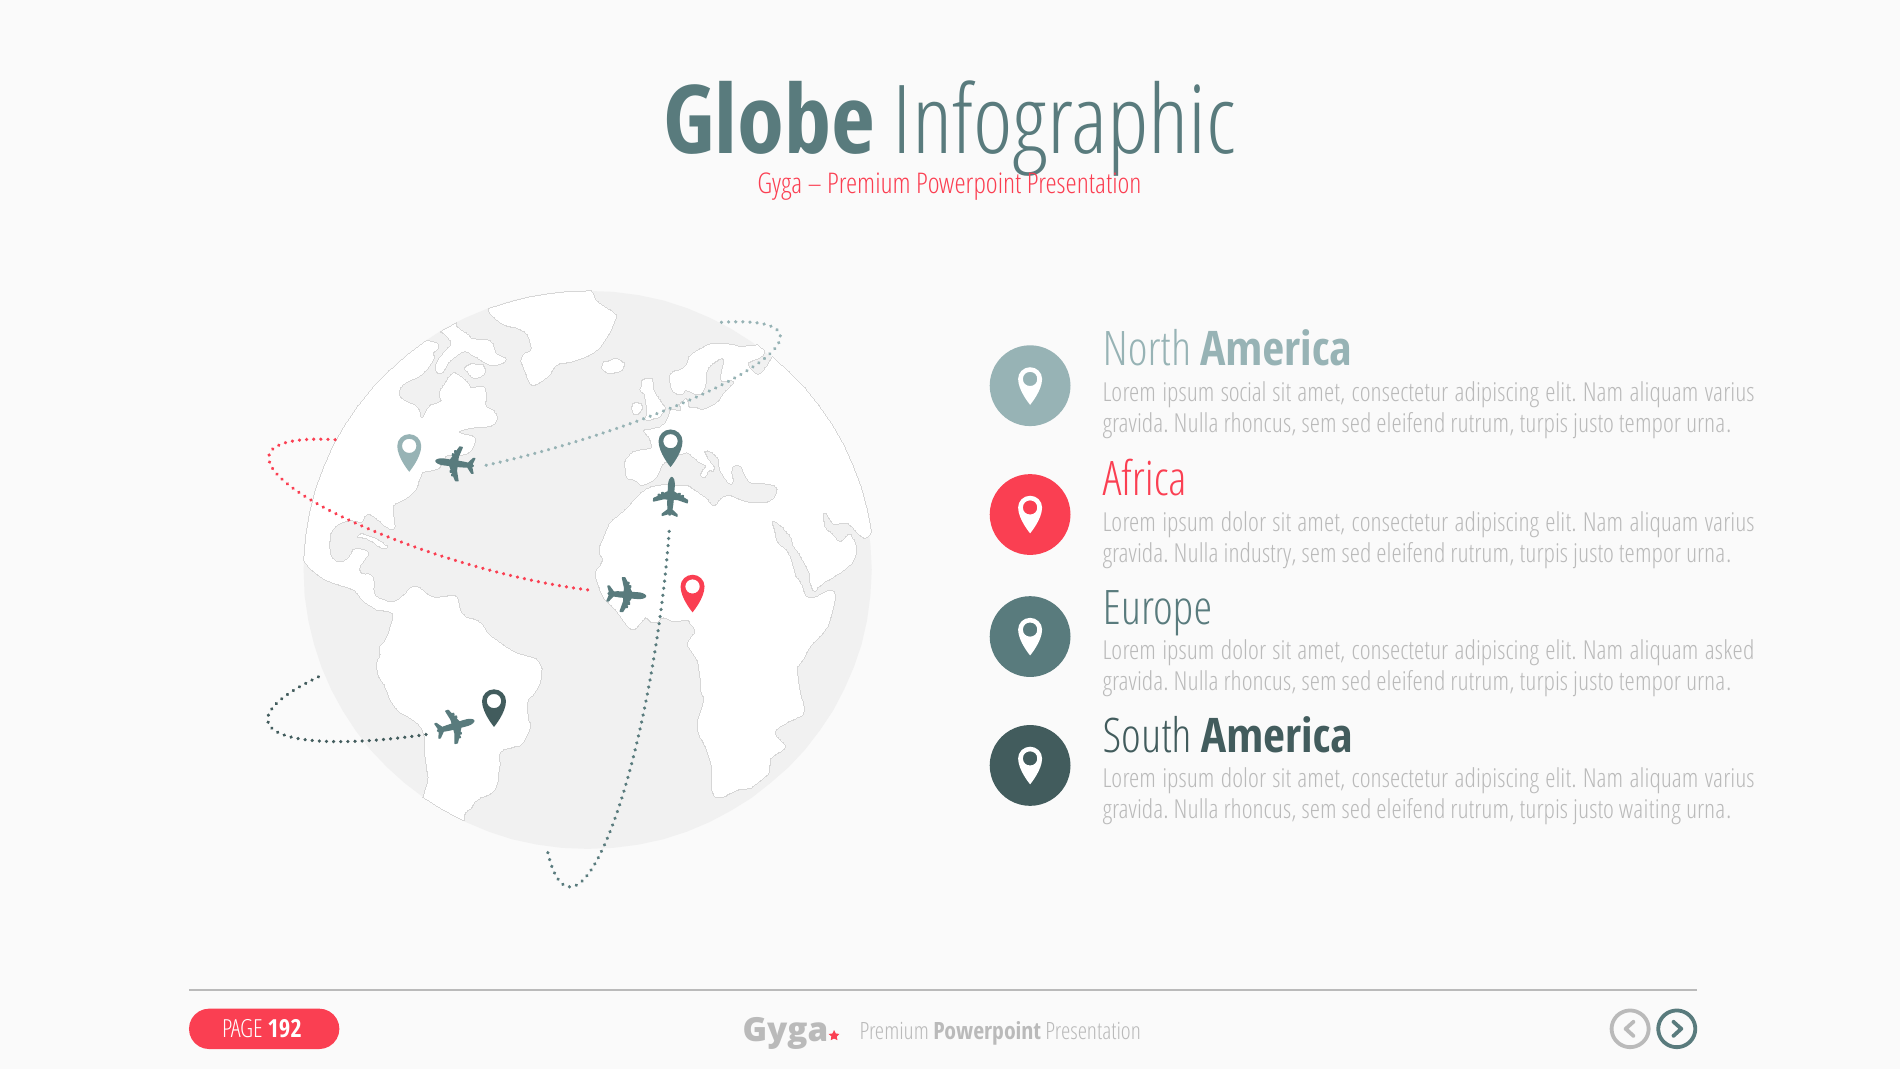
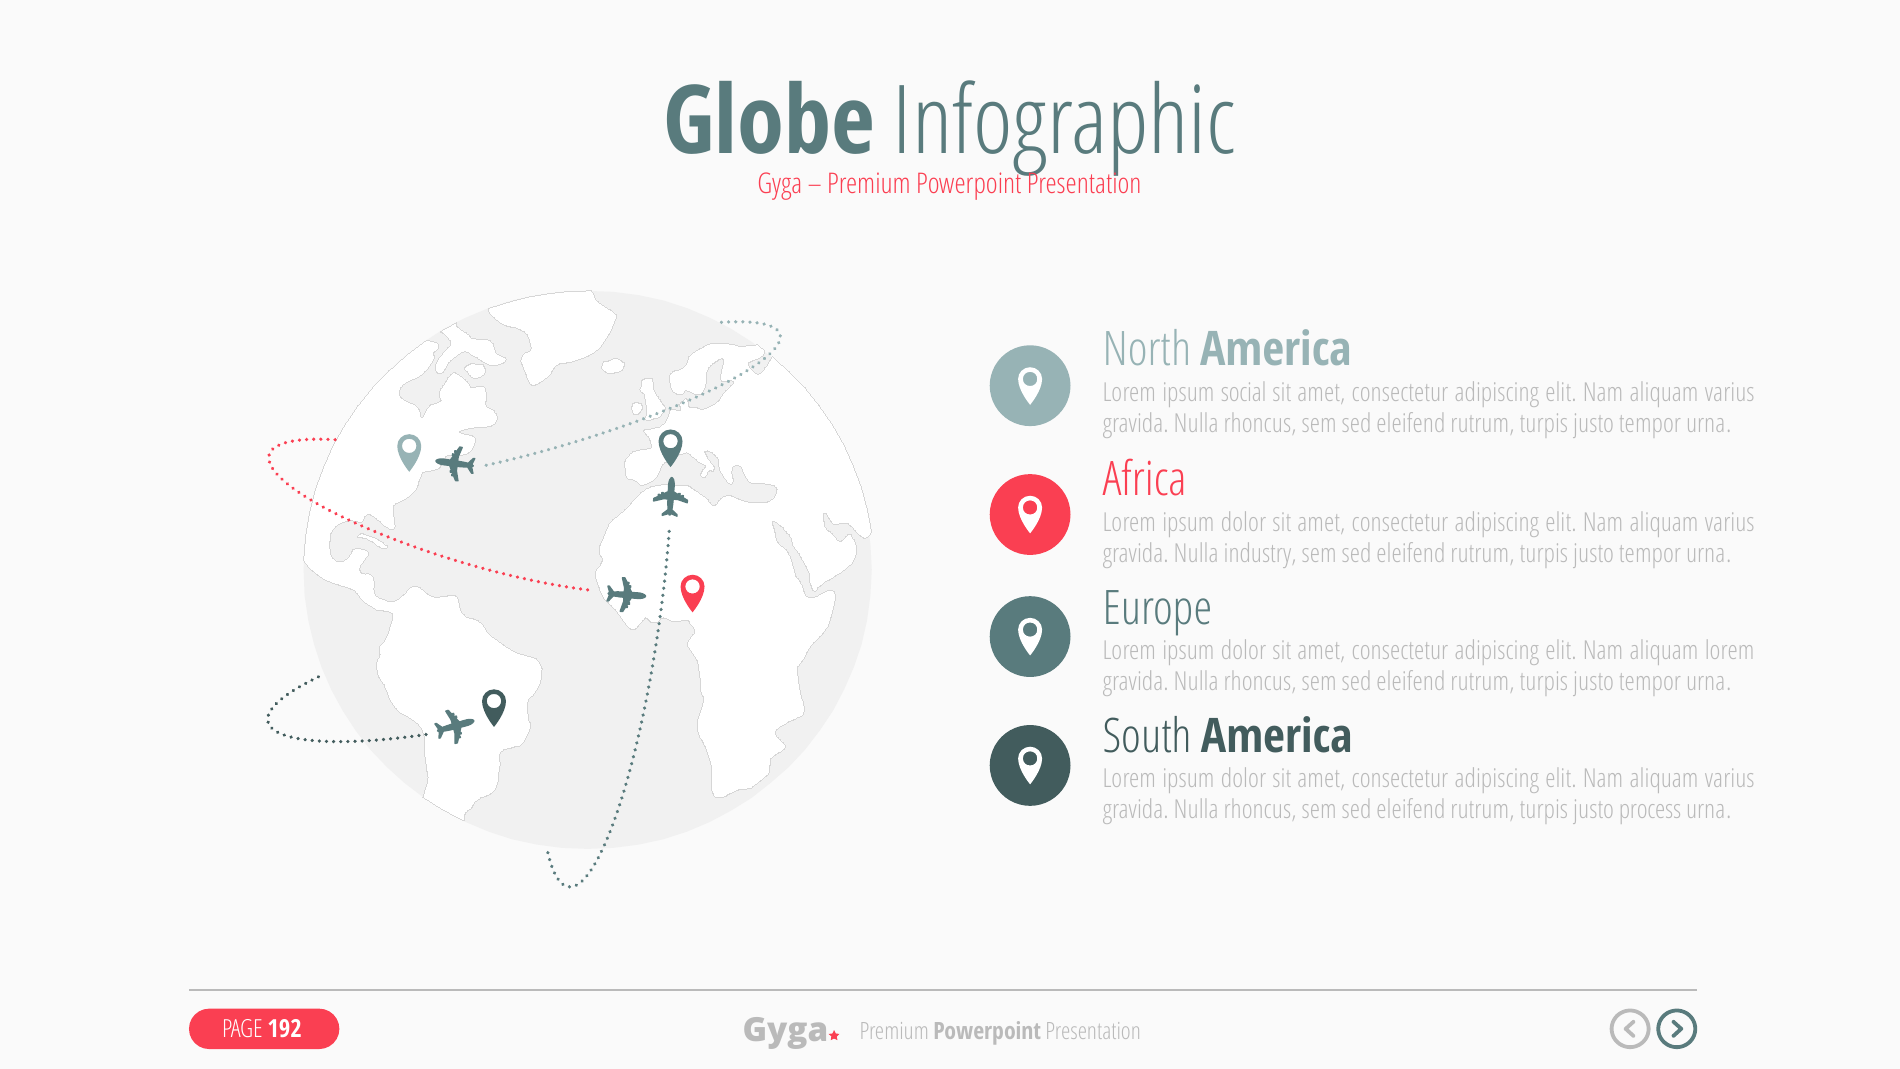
aliquam asked: asked -> lorem (1730, 651)
waiting: waiting -> process (1650, 810)
